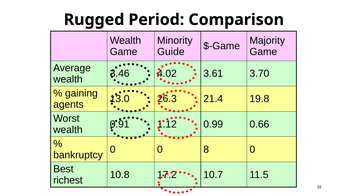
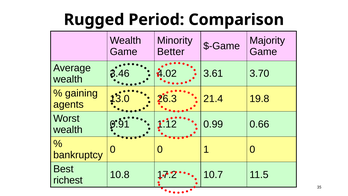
Guide: Guide -> Better (171, 52)
8: 8 -> 1 (206, 149)
